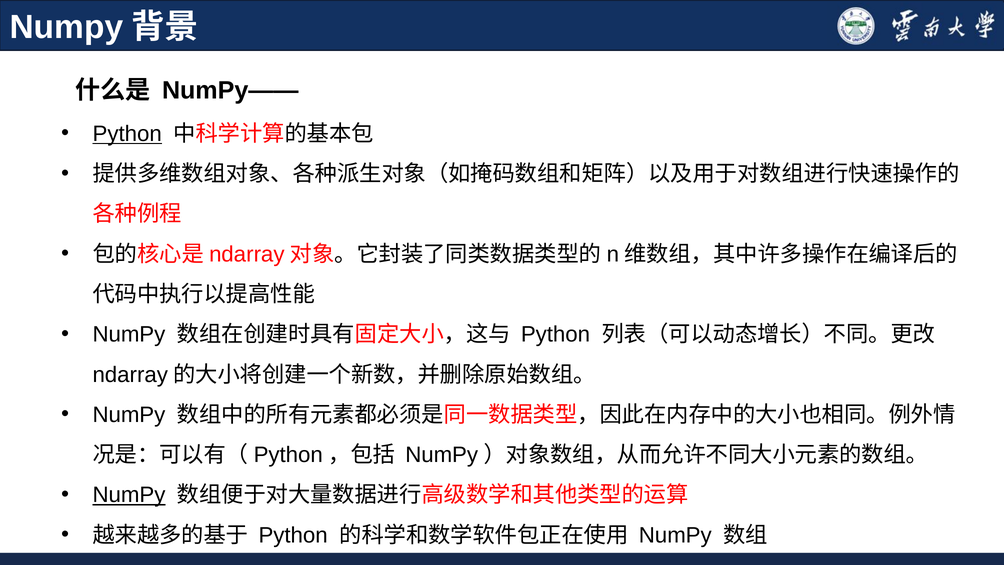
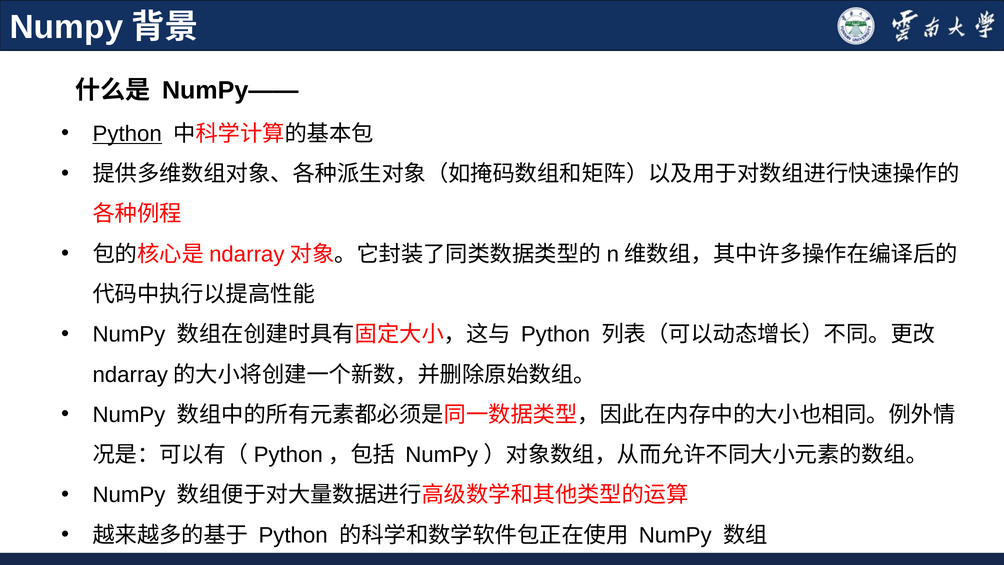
NumPy underline: present -> none (129, 495)
